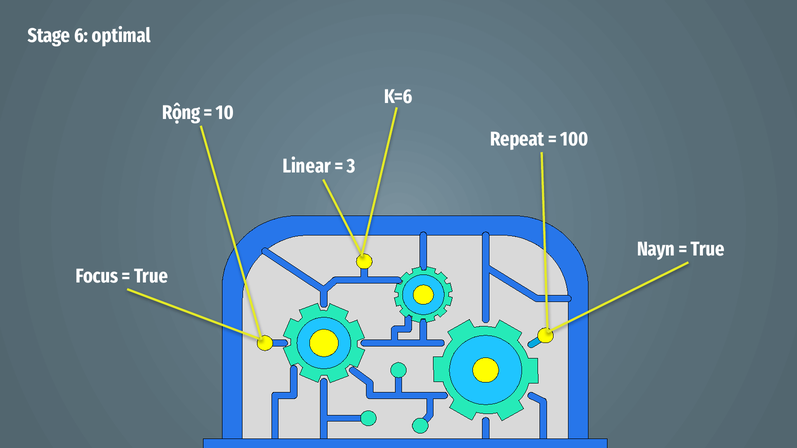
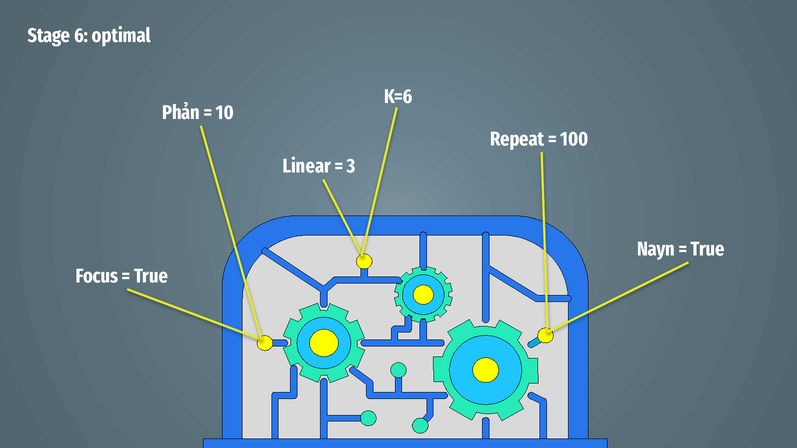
Rộng: Rộng -> Phản (181, 113)
